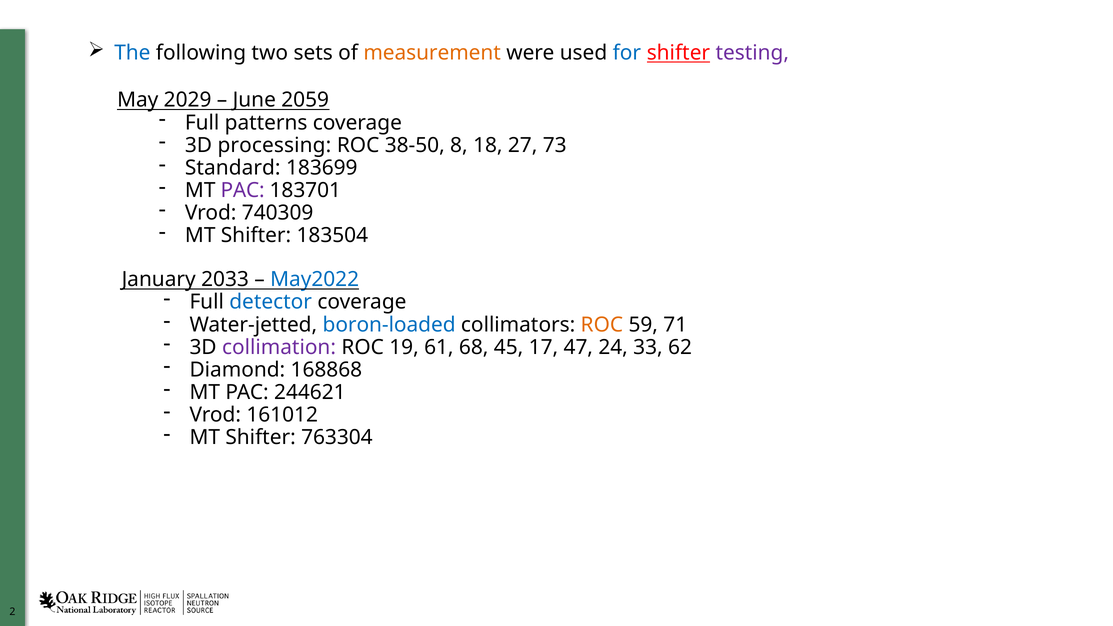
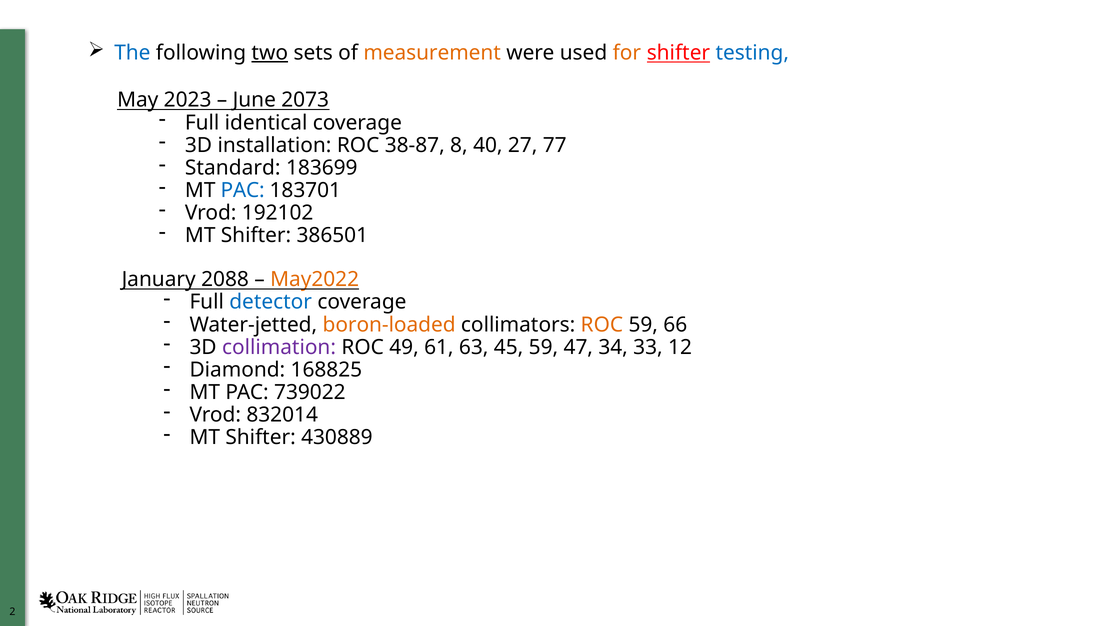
two underline: none -> present (270, 53)
for colour: blue -> orange (627, 53)
testing colour: purple -> blue (752, 53)
2029: 2029 -> 2023 (188, 100)
2059: 2059 -> 2073 (305, 100)
patterns: patterns -> identical (266, 123)
processing: processing -> installation (274, 145)
38-50: 38-50 -> 38-87 (415, 145)
18: 18 -> 40 (488, 145)
73: 73 -> 77 (555, 145)
PAC colour: purple -> blue (243, 190)
740309: 740309 -> 192102 (278, 213)
183504: 183504 -> 386501 (332, 235)
2033: 2033 -> 2088 (225, 280)
May2022 colour: blue -> orange (315, 280)
boron-loaded colour: blue -> orange (389, 325)
71: 71 -> 66 (675, 325)
19: 19 -> 49 (404, 347)
68: 68 -> 63 (474, 347)
45 17: 17 -> 59 (543, 347)
24: 24 -> 34 (613, 347)
62: 62 -> 12 (680, 347)
168868: 168868 -> 168825 (326, 370)
244621: 244621 -> 739022 (310, 392)
161012: 161012 -> 832014 (282, 415)
763304: 763304 -> 430889 (337, 437)
